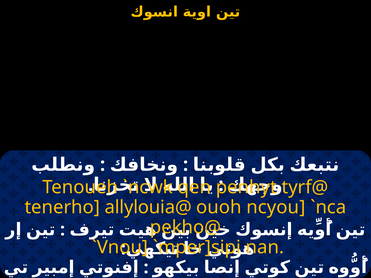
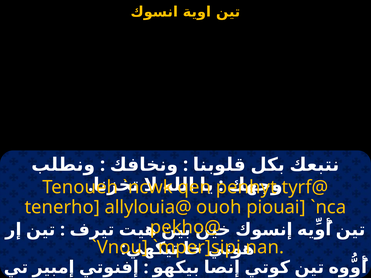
ncyou: ncyou -> piouai (276, 208)
